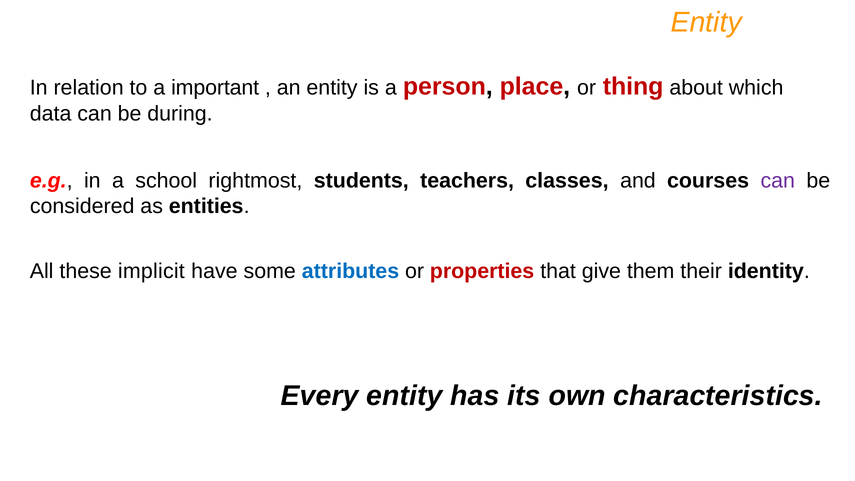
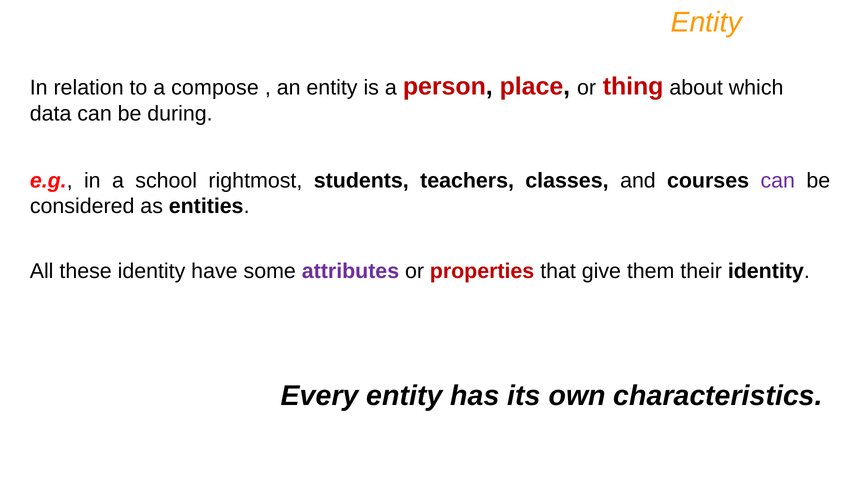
important: important -> compose (215, 88)
these implicit: implicit -> identity (152, 271)
attributes colour: blue -> purple (350, 271)
